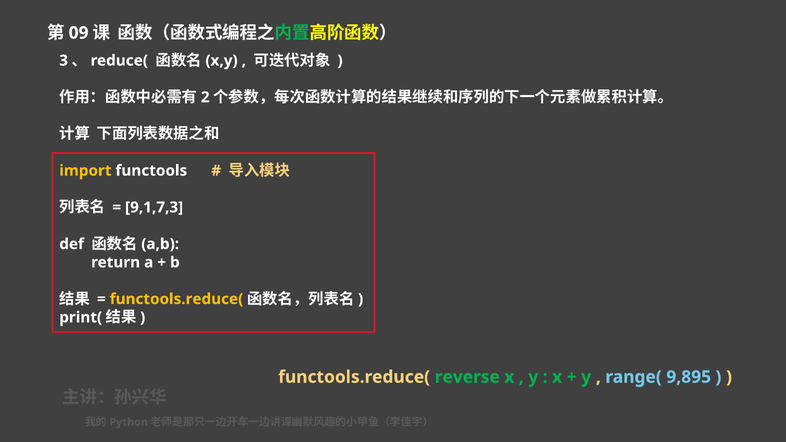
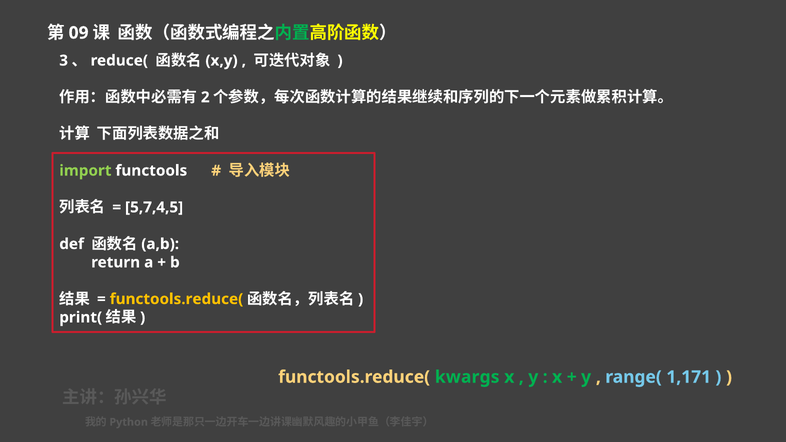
import colour: yellow -> light green (85, 171)
9,1,7,3: 9,1,7,3 -> 5,7,4,5 (154, 207)
reverse: reverse -> kwargs (467, 377)
9,895: 9,895 -> 1,171 (689, 377)
